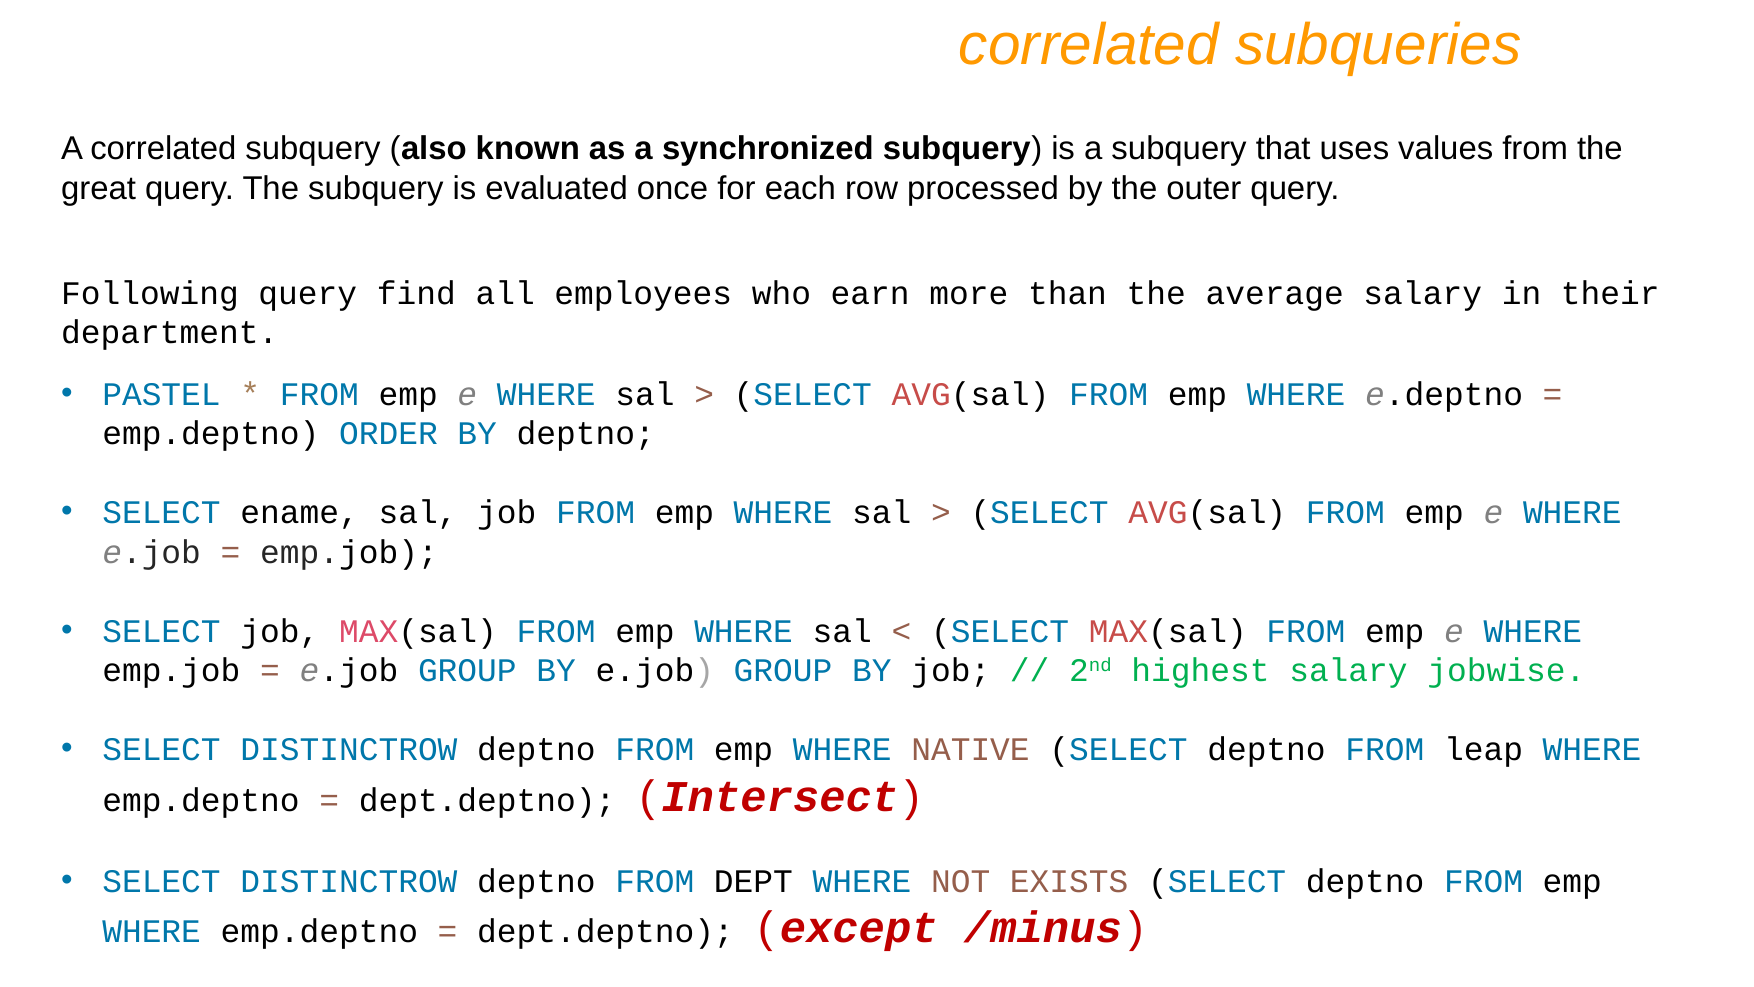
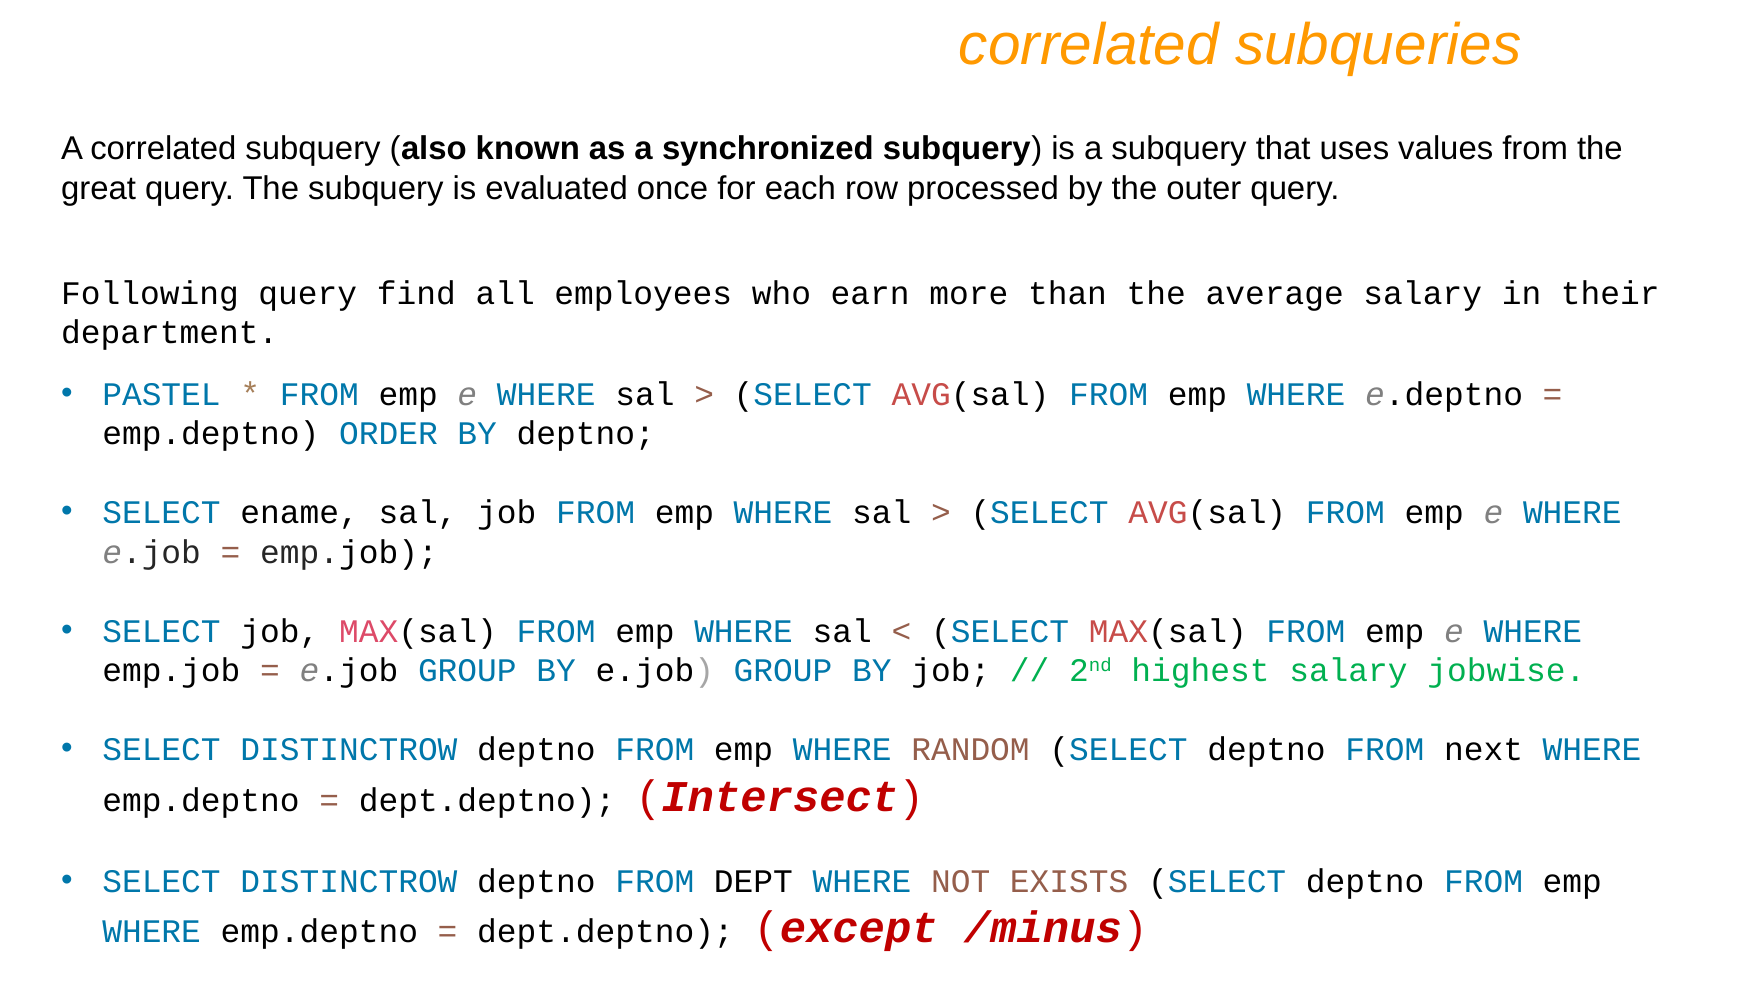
NATIVE: NATIVE -> RANDOM (971, 749)
leap: leap -> next (1484, 749)
